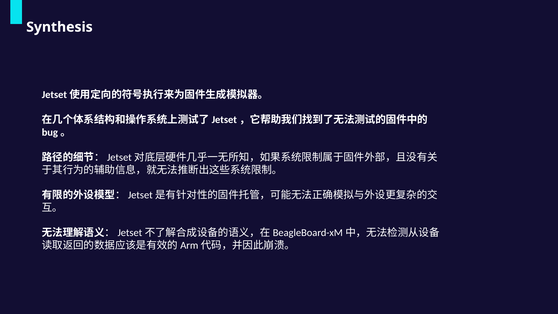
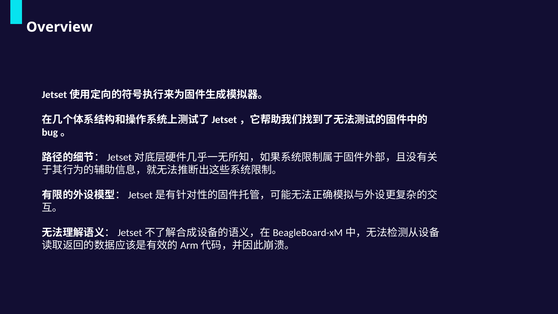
Synthesis: Synthesis -> Overview (59, 27)
